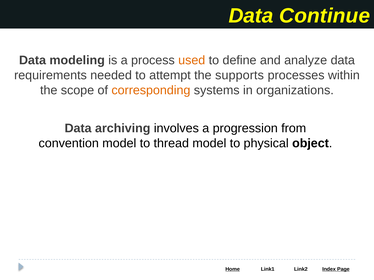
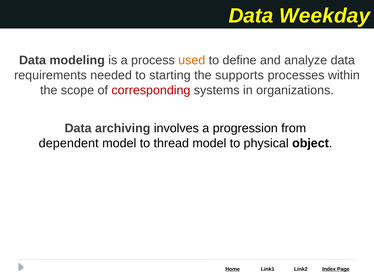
Continue: Continue -> Weekday (325, 16)
attempt: attempt -> starting (170, 75)
corresponding colour: orange -> red (151, 90)
convention: convention -> dependent (69, 144)
